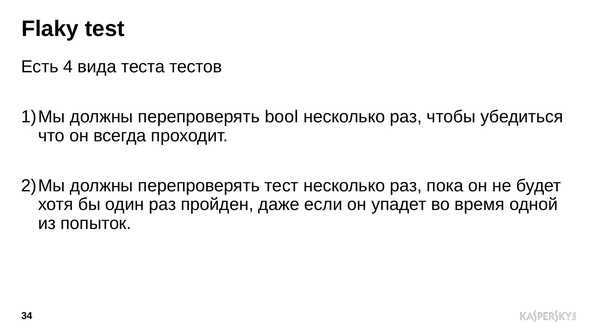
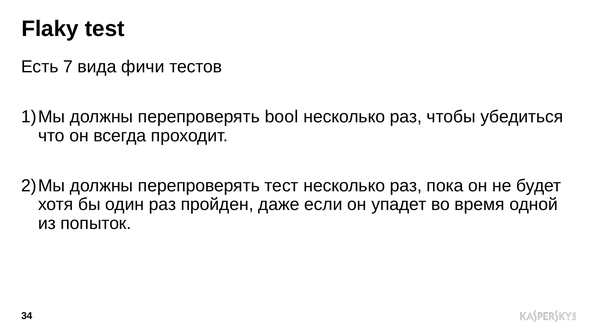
4: 4 -> 7 (68, 67)
теста: теста -> фичи (143, 67)
